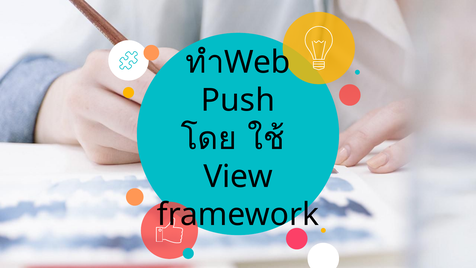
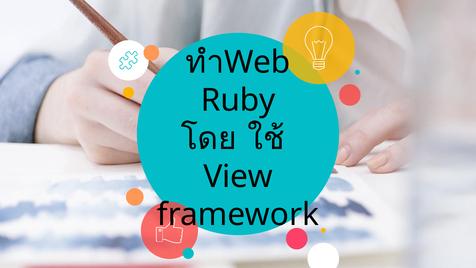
Push: Push -> Ruby (238, 100)
